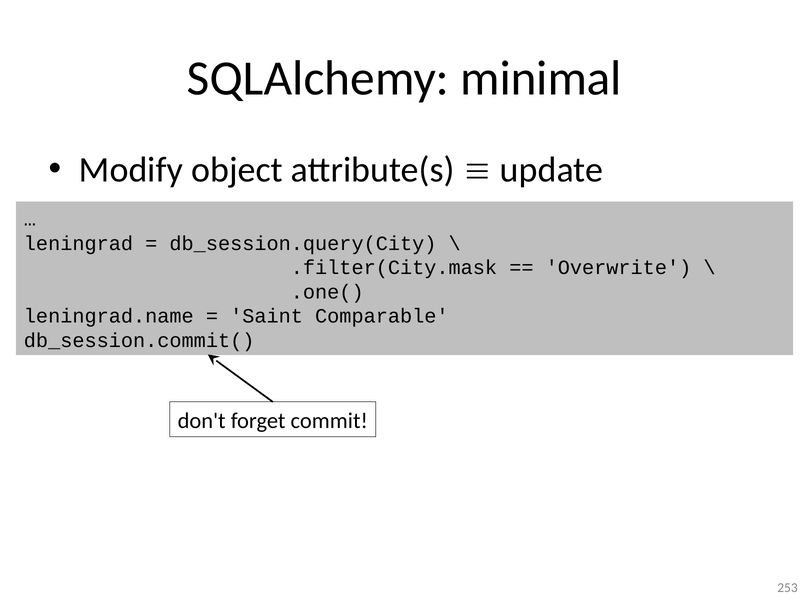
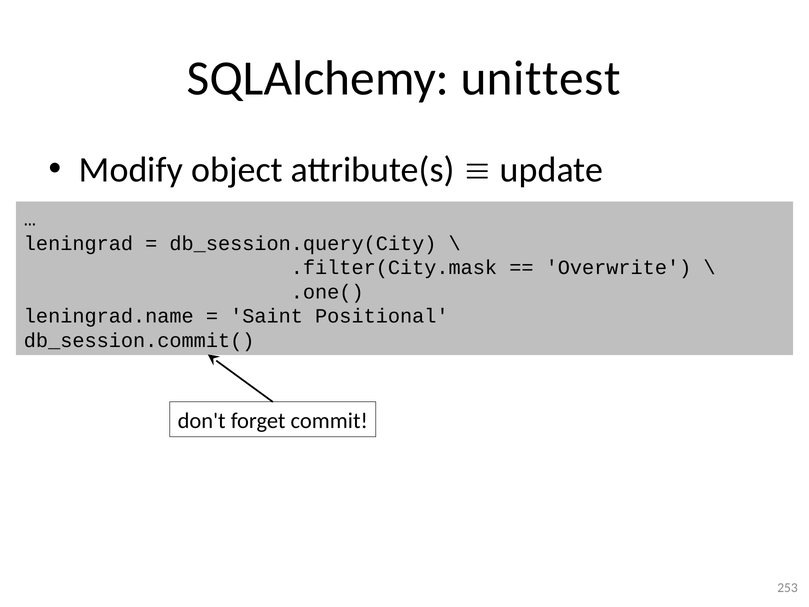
minimal: minimal -> unittest (541, 78)
Comparable: Comparable -> Positional (382, 316)
